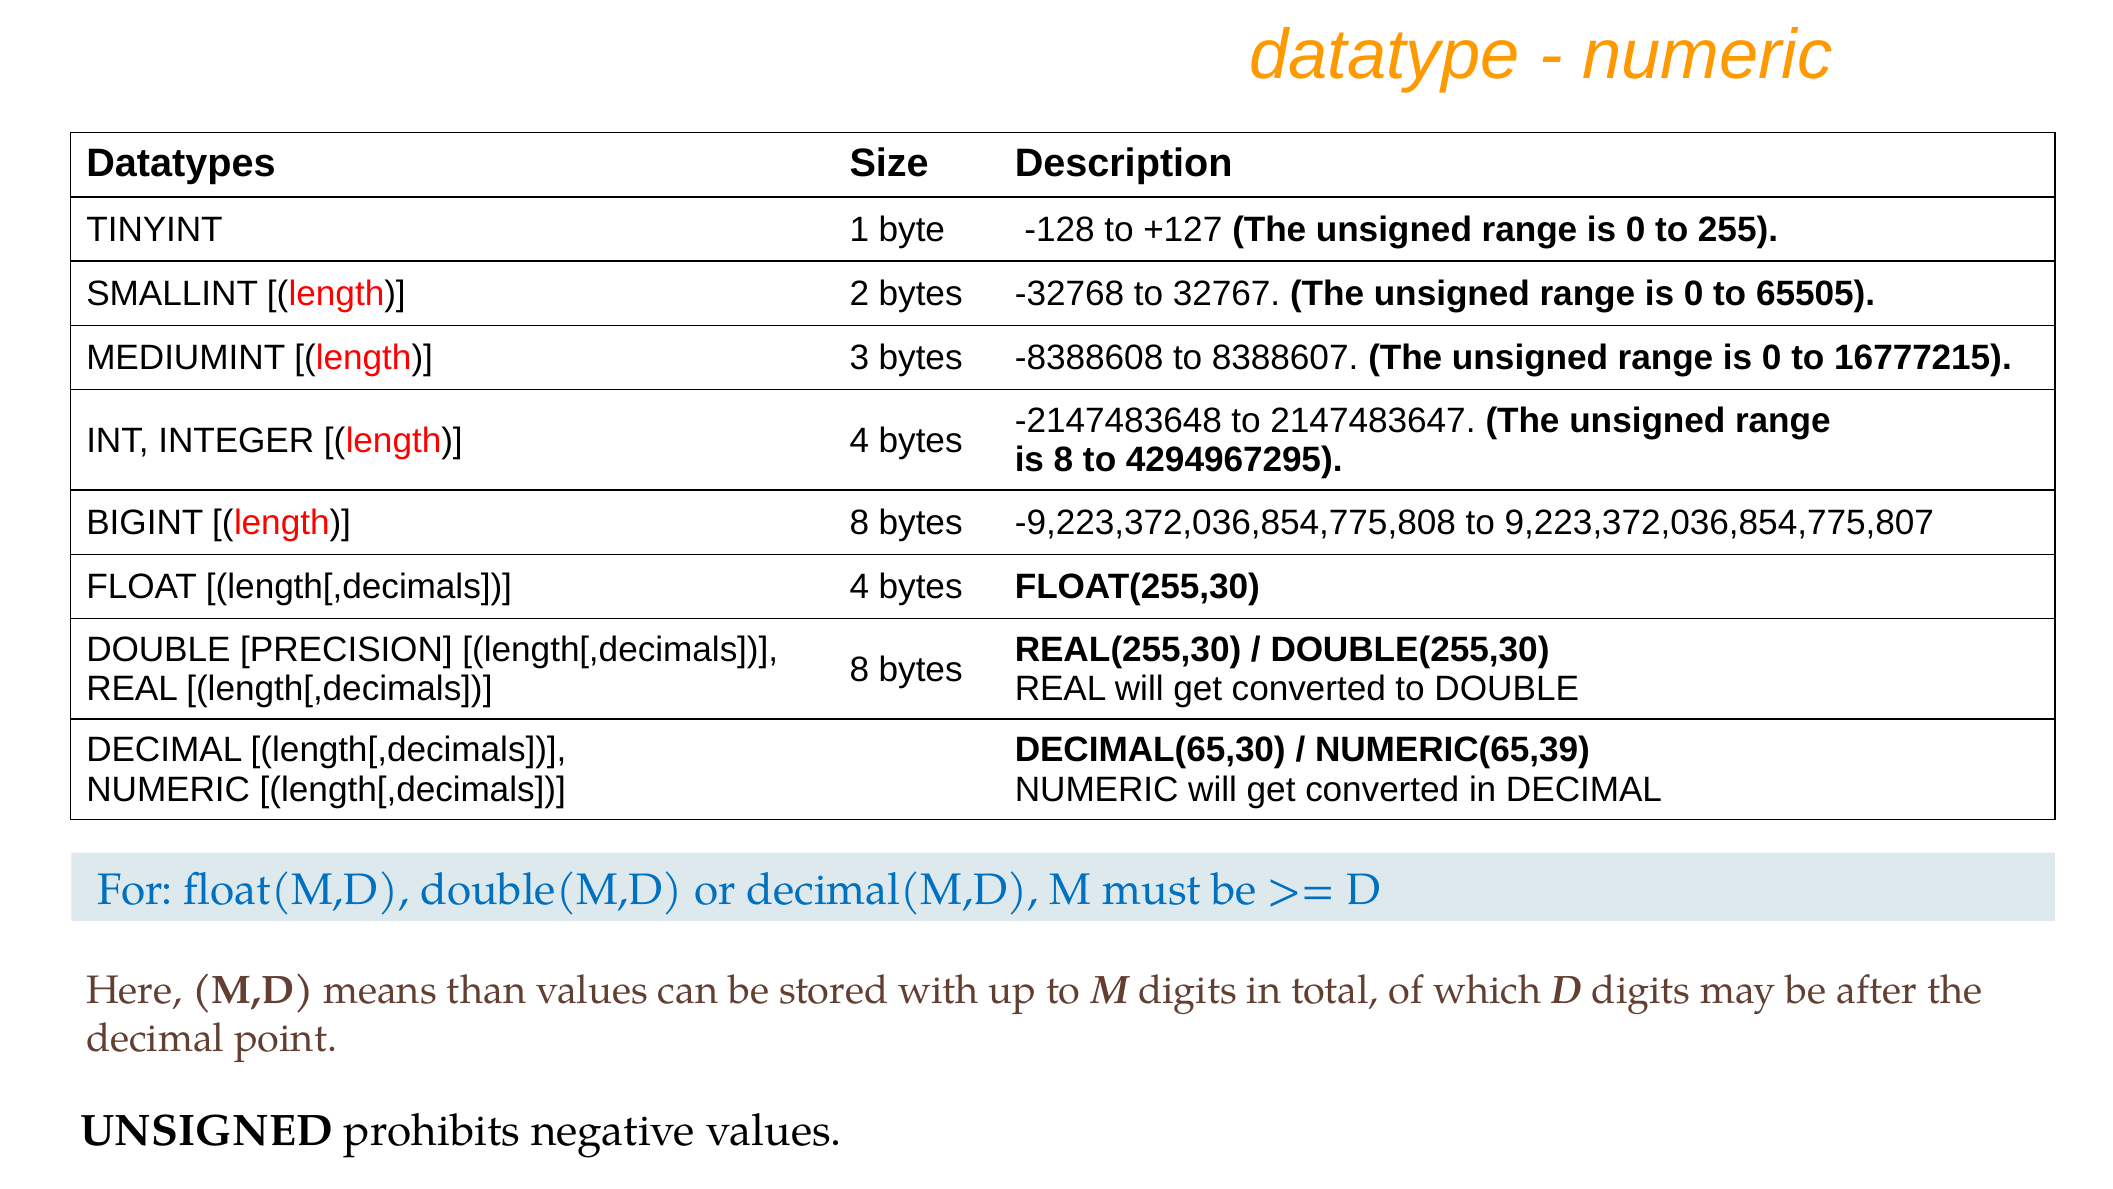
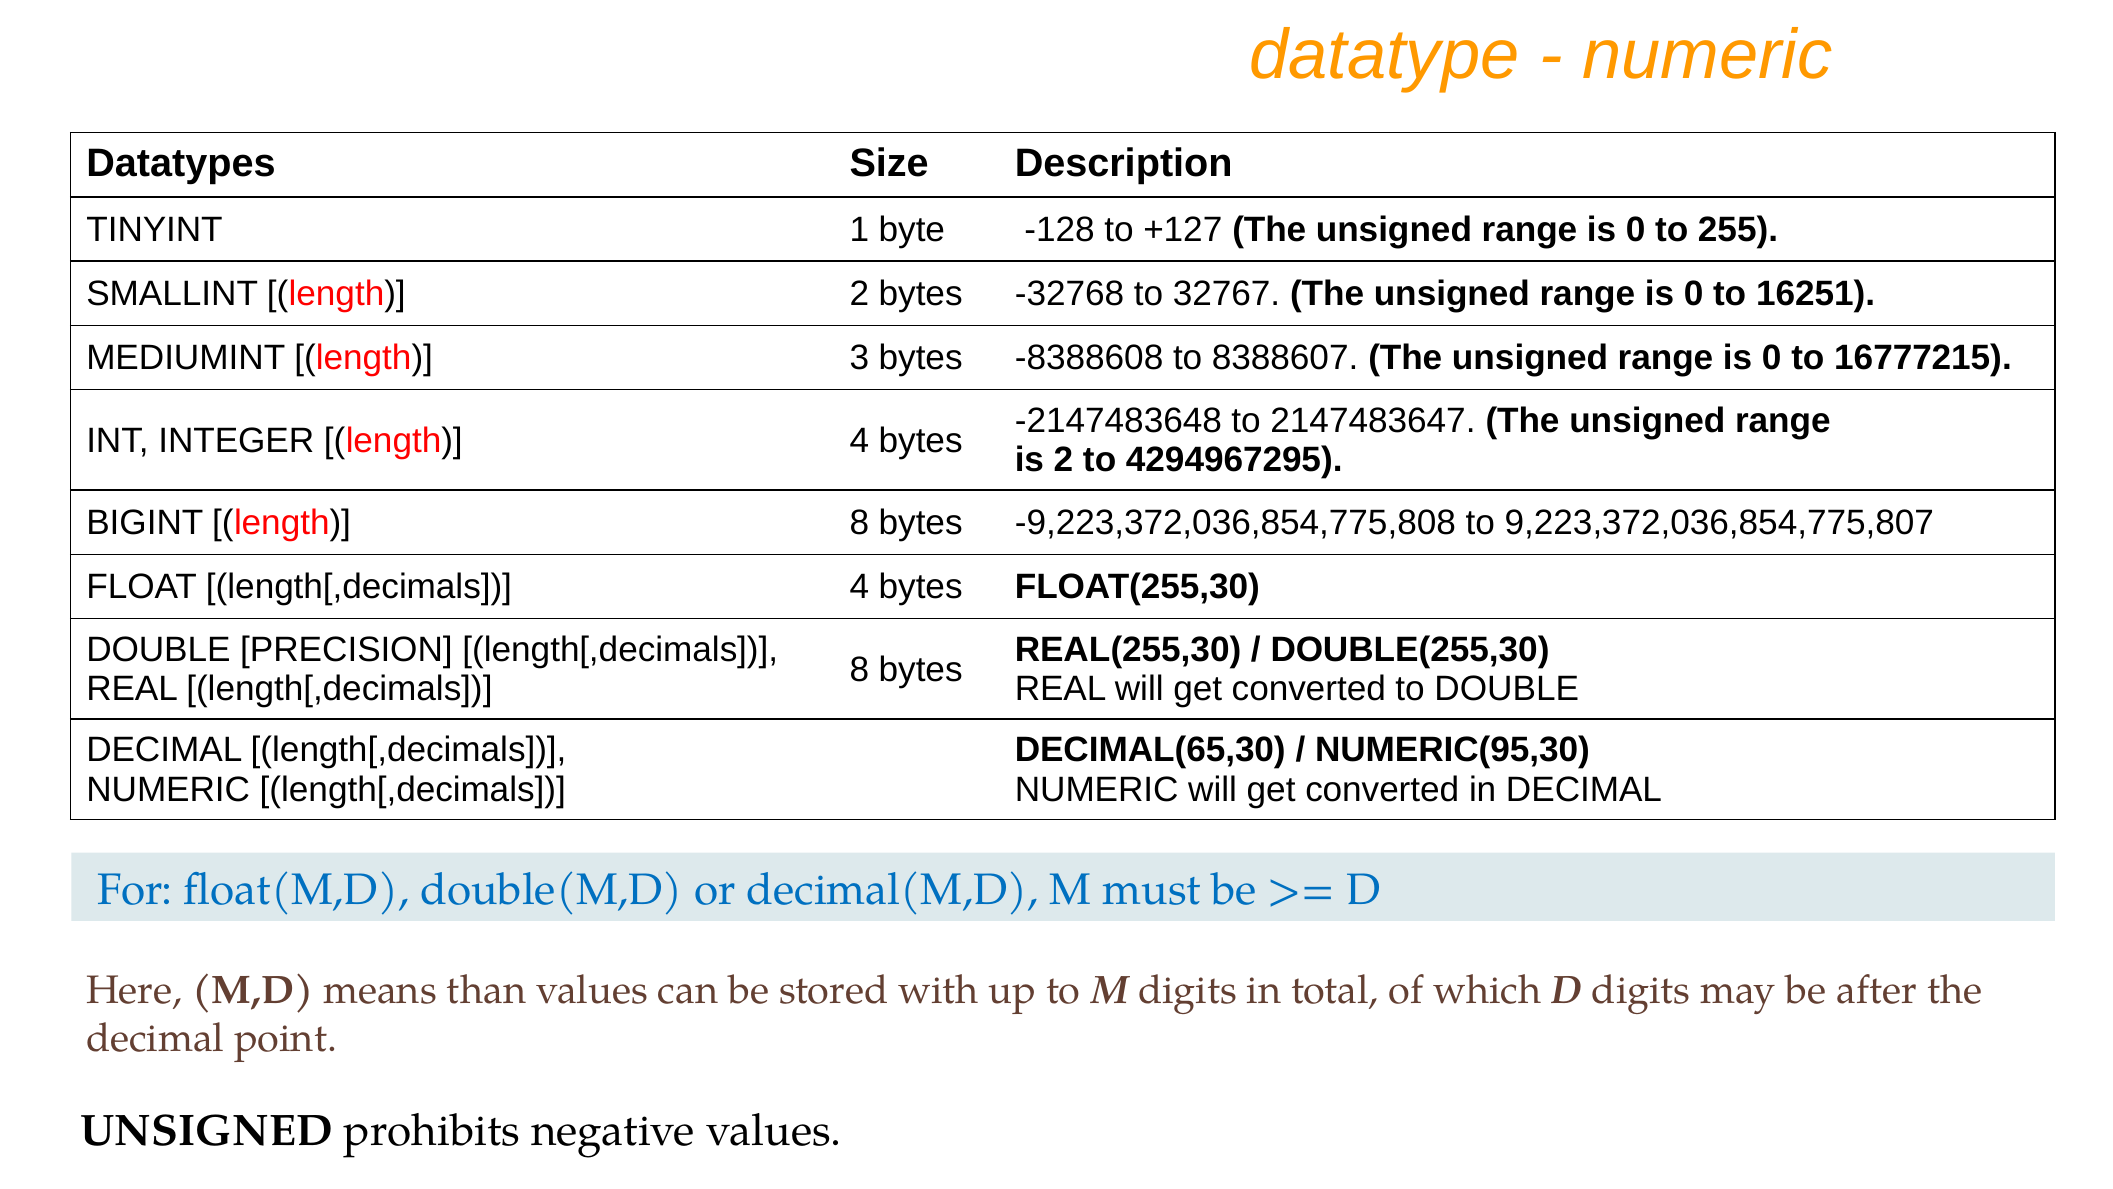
65505: 65505 -> 16251 (1816, 294)
is 8: 8 -> 2 (1063, 460)
NUMERIC(65,39: NUMERIC(65,39 -> NUMERIC(95,30 (1452, 750)
